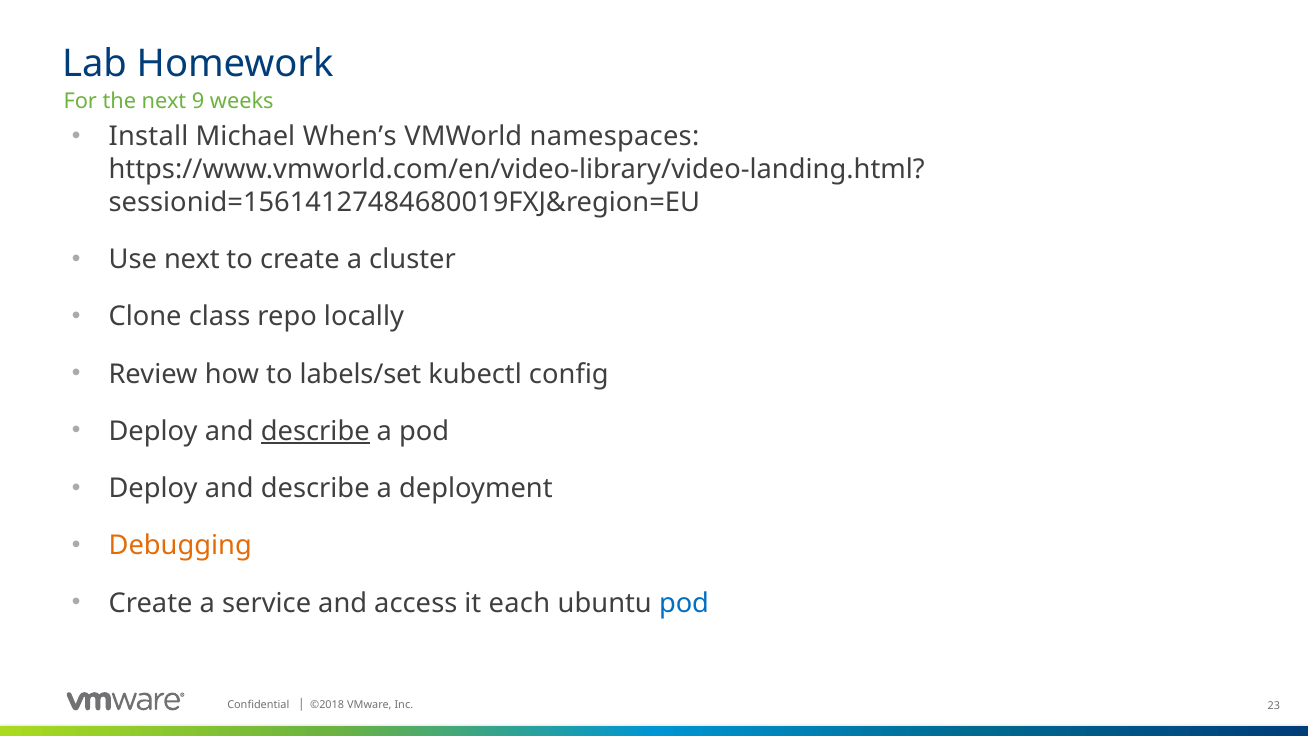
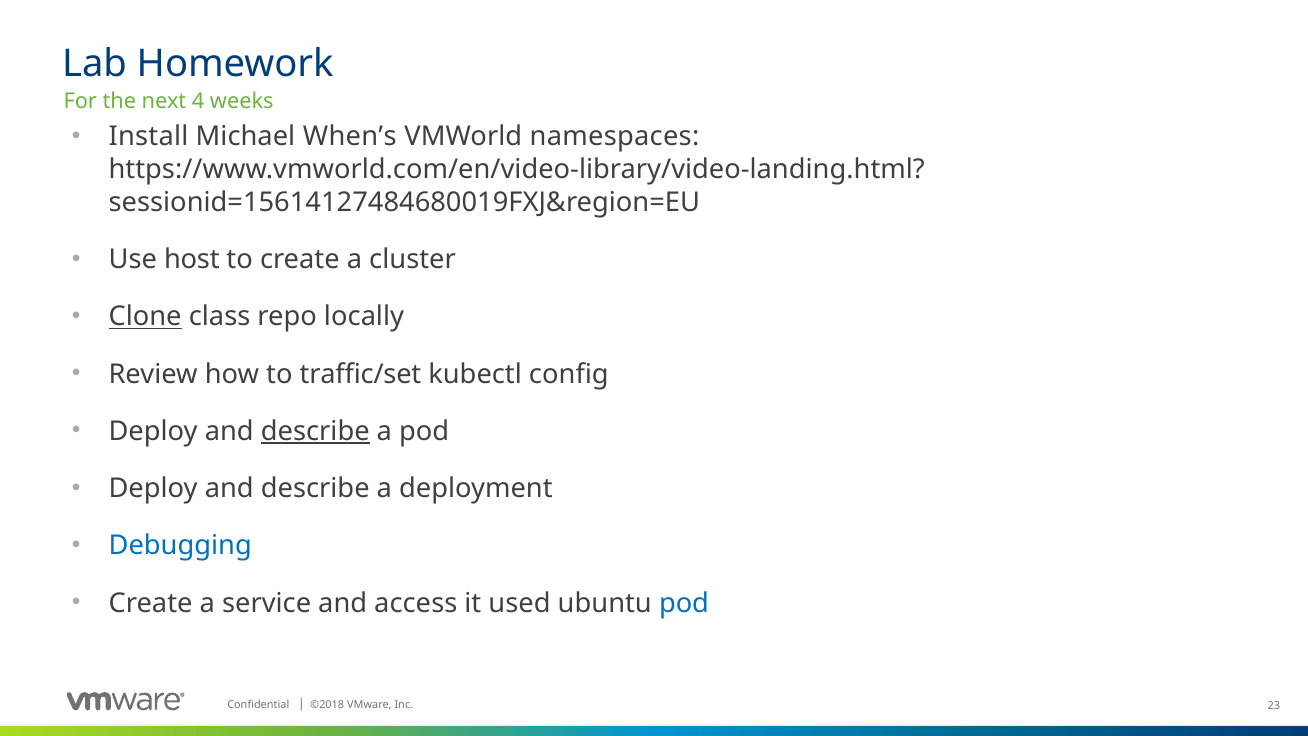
9: 9 -> 4 (198, 102)
Use next: next -> host (192, 259)
Clone underline: none -> present (145, 317)
labels/set: labels/set -> traffic/set (360, 374)
Debugging colour: orange -> blue (180, 546)
each: each -> used (520, 603)
